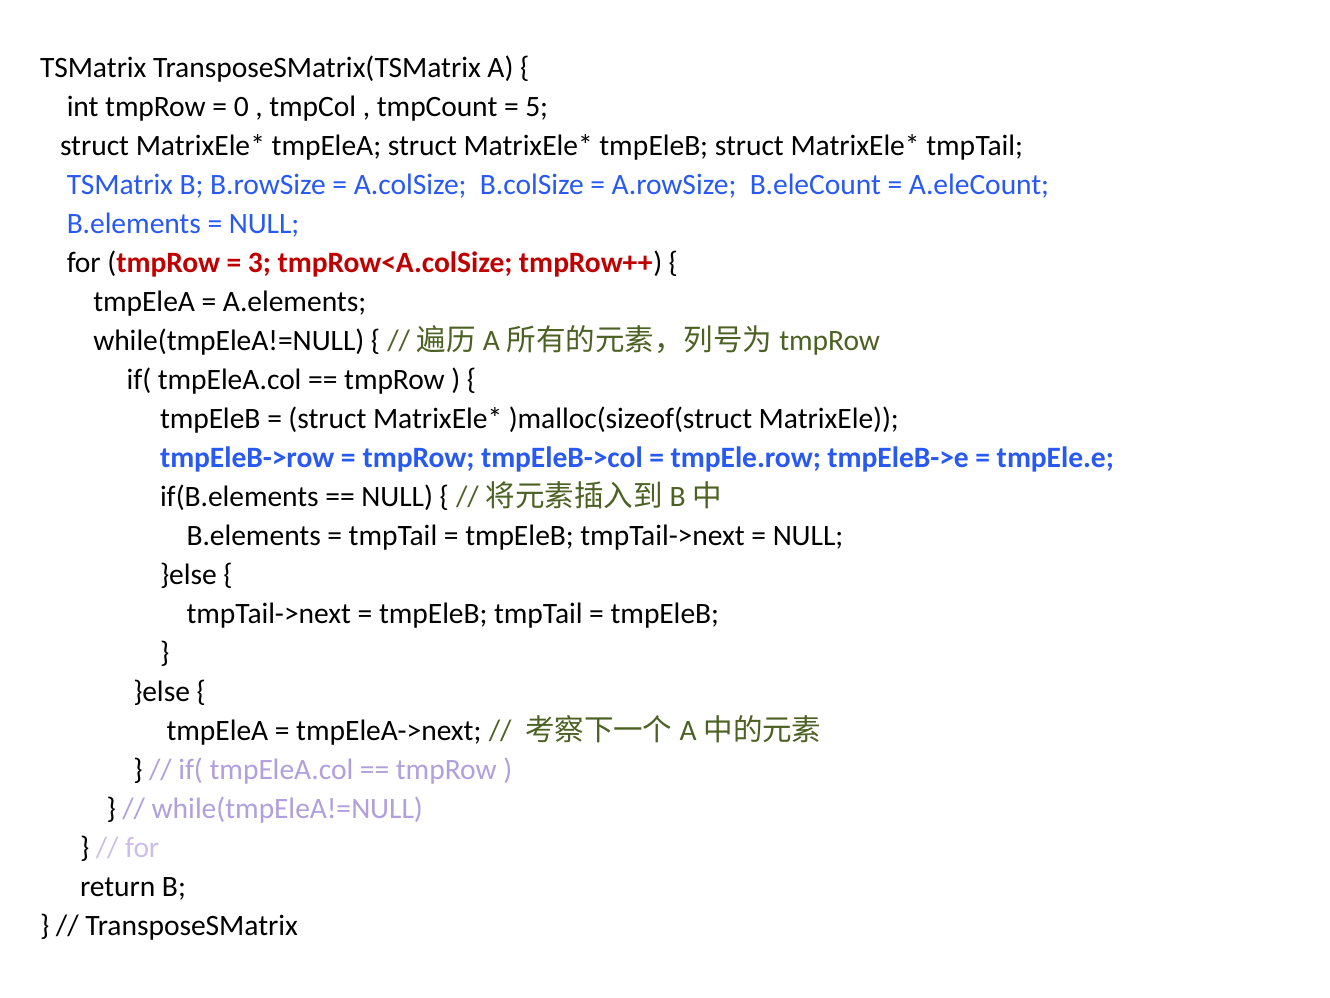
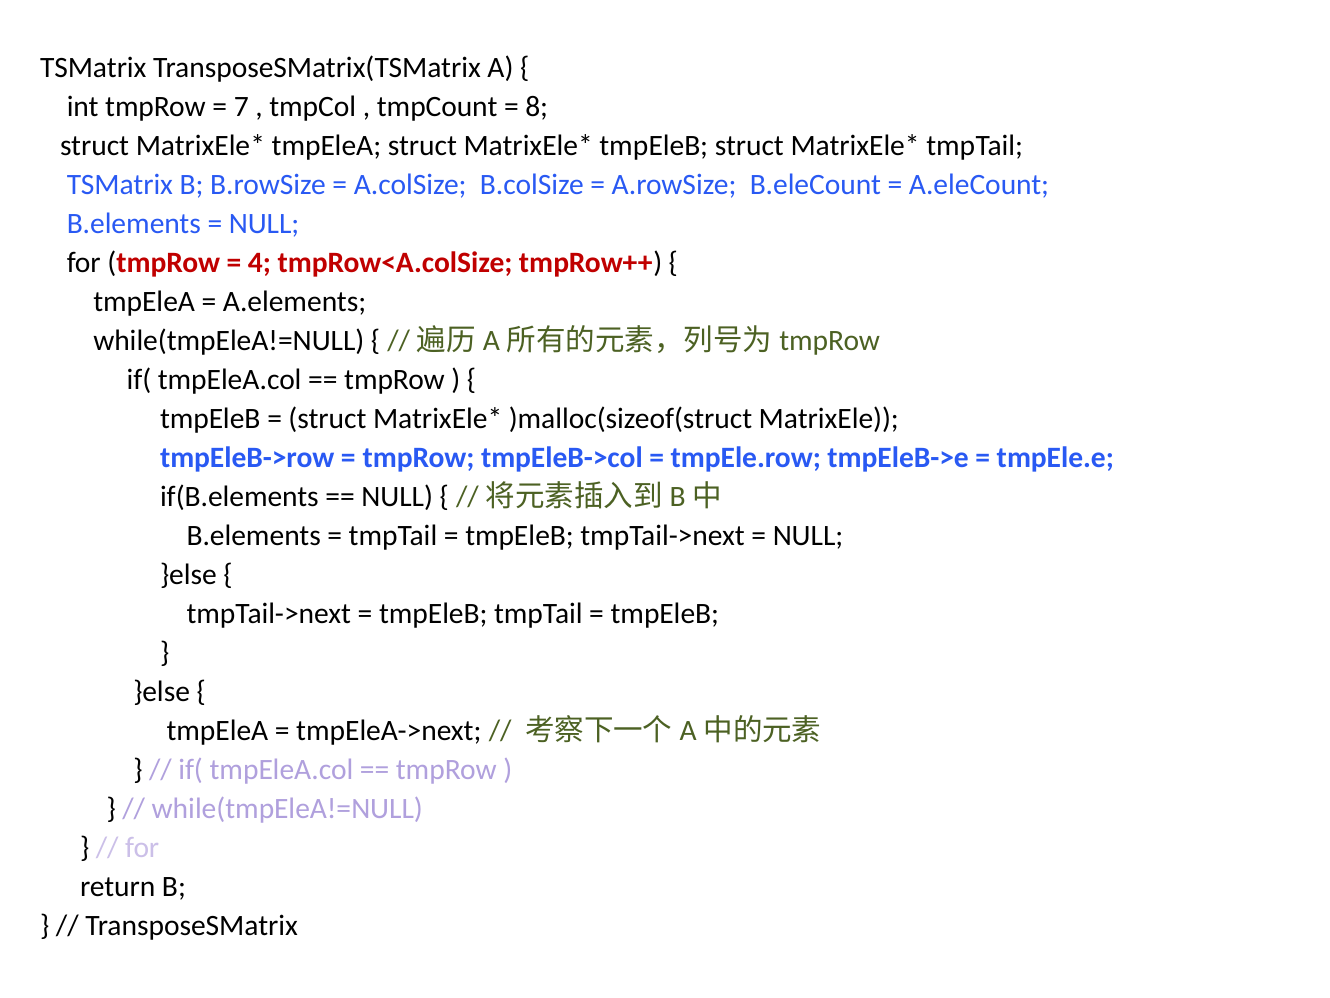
0: 0 -> 7 (241, 107)
5: 5 -> 8 (537, 107)
3: 3 -> 4 (259, 263)
